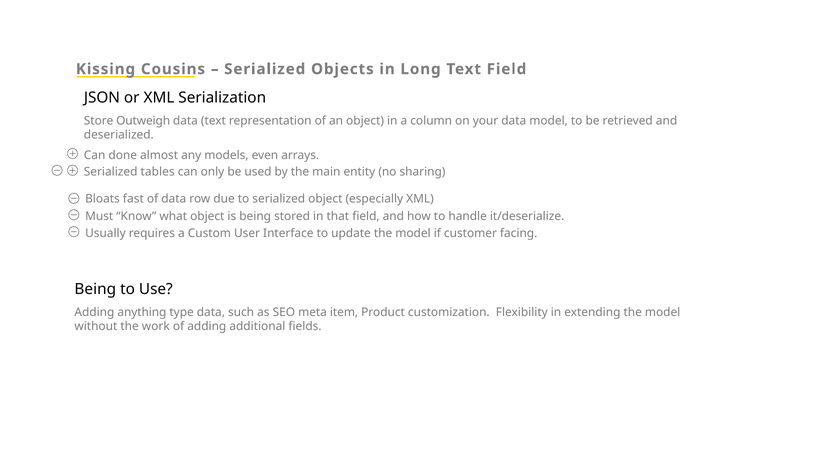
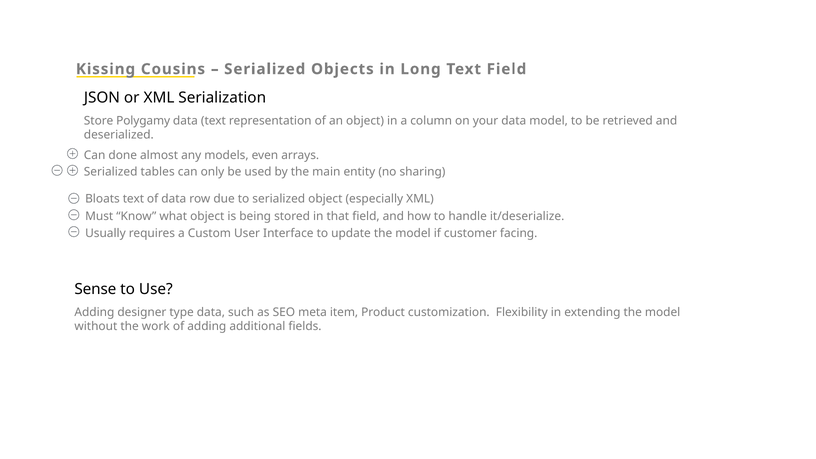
Outweigh: Outweigh -> Polygamy (143, 121)
Bloats fast: fast -> text (133, 199)
Being: Being -> Sense (95, 289)
anything: anything -> designer (142, 312)
